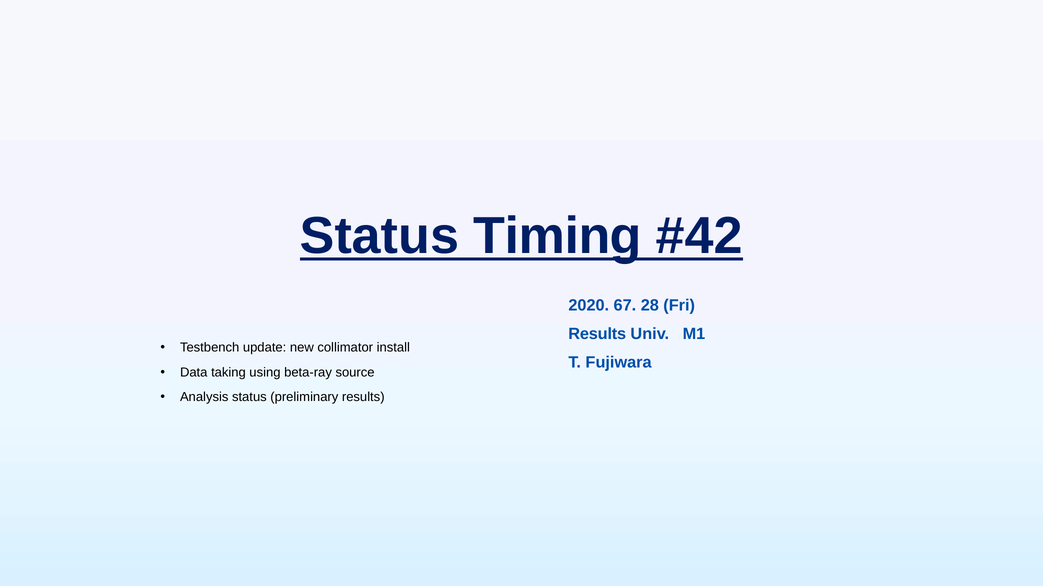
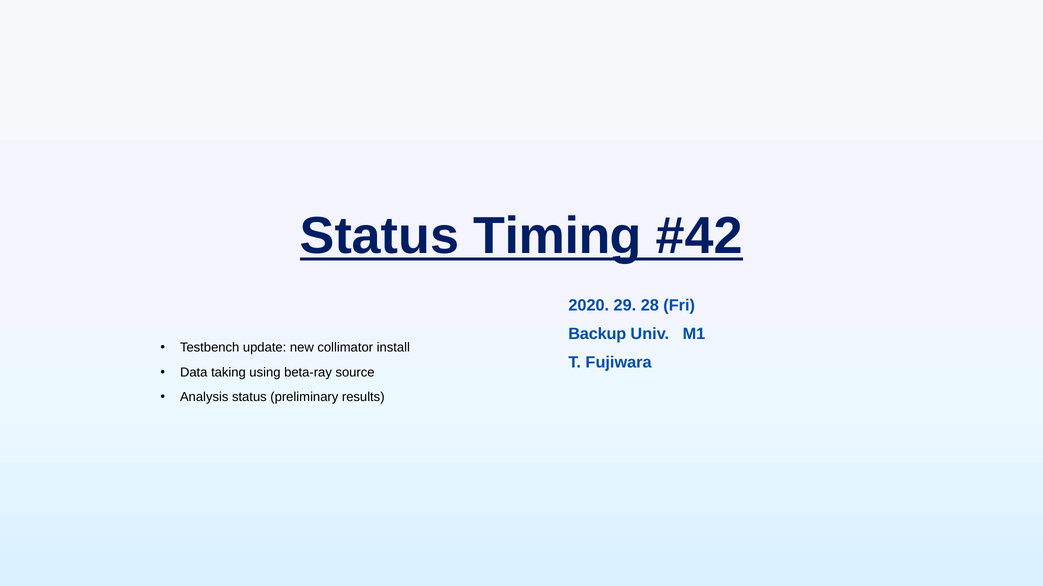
67: 67 -> 29 (625, 306)
Results: Results -> Backup (597, 334)
